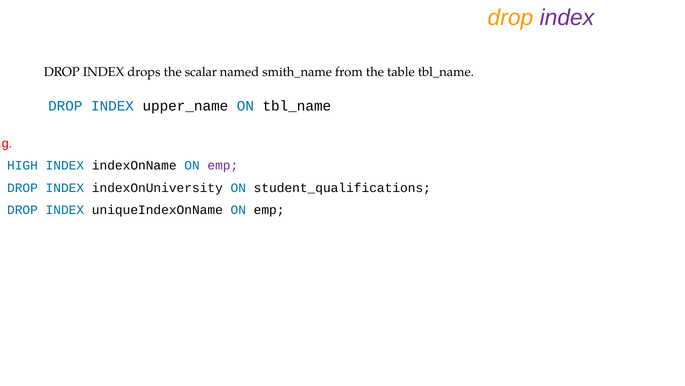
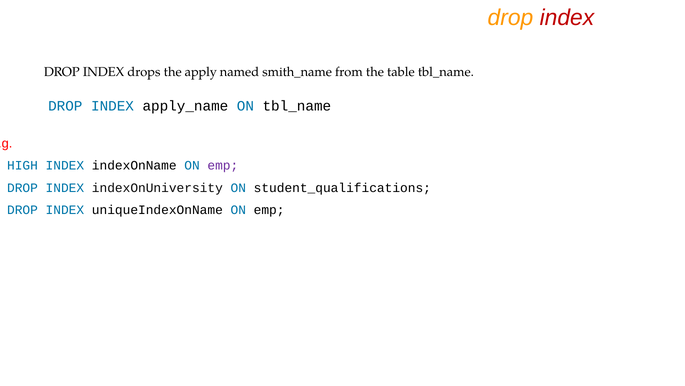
index colour: purple -> red (567, 18)
scalar: scalar -> apply (201, 72)
upper_name: upper_name -> apply_name (185, 106)
